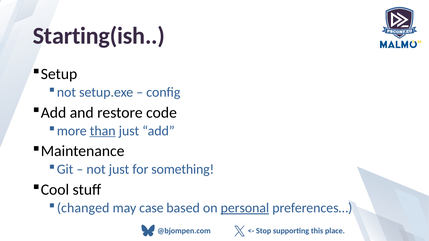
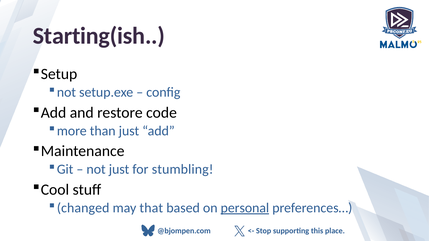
than underline: present -> none (103, 131)
something: something -> stumbling (183, 170)
case: case -> that (151, 208)
